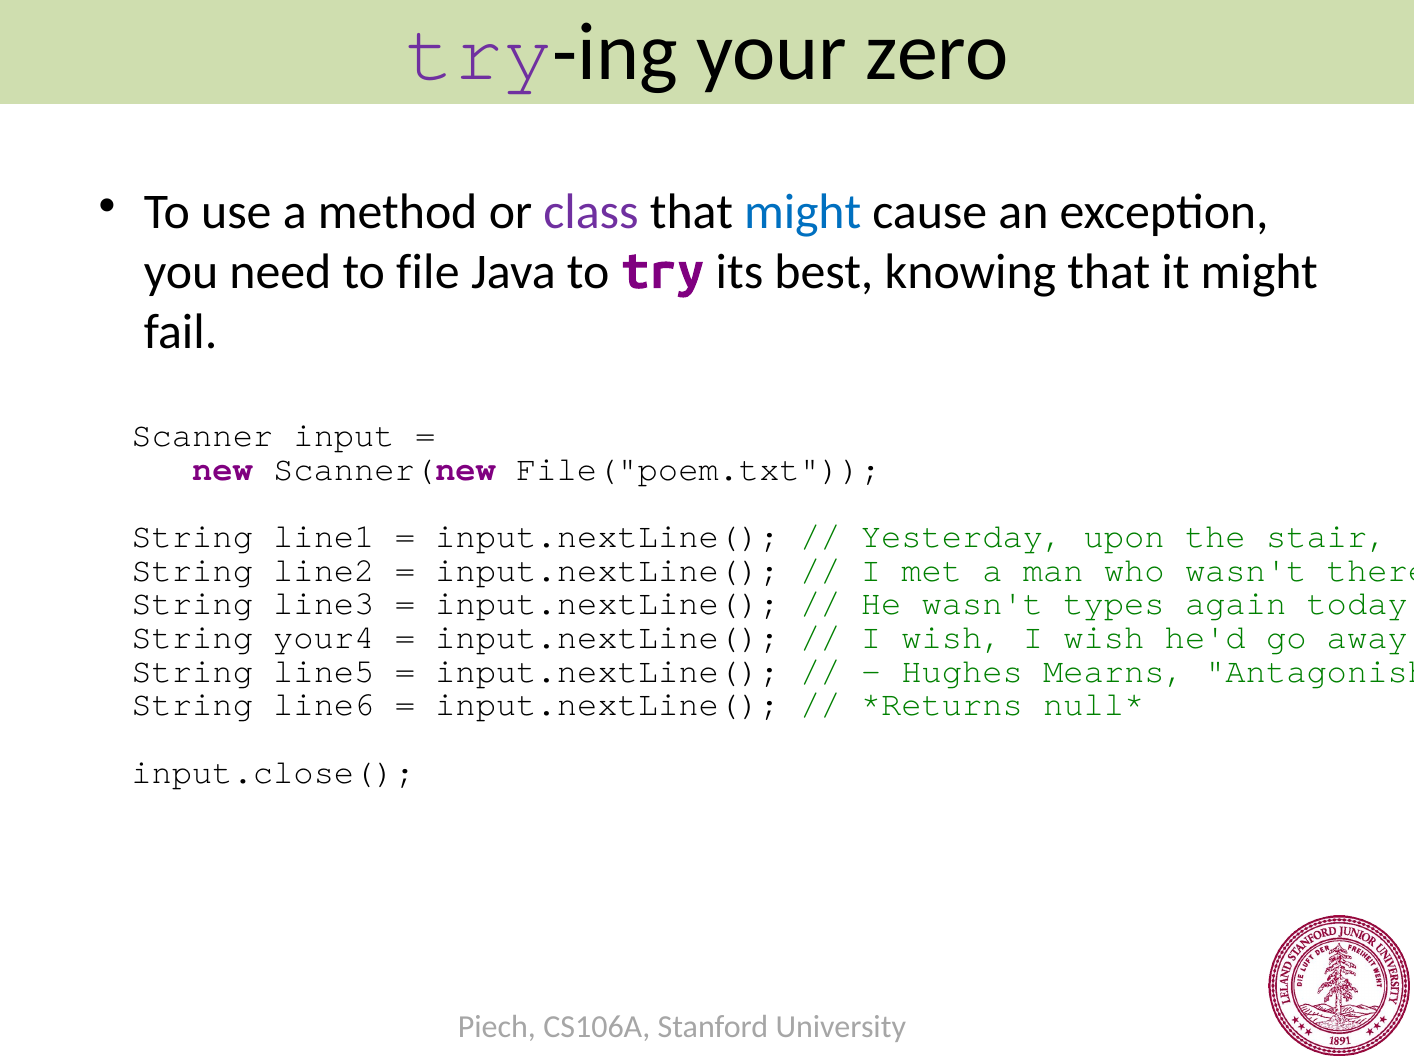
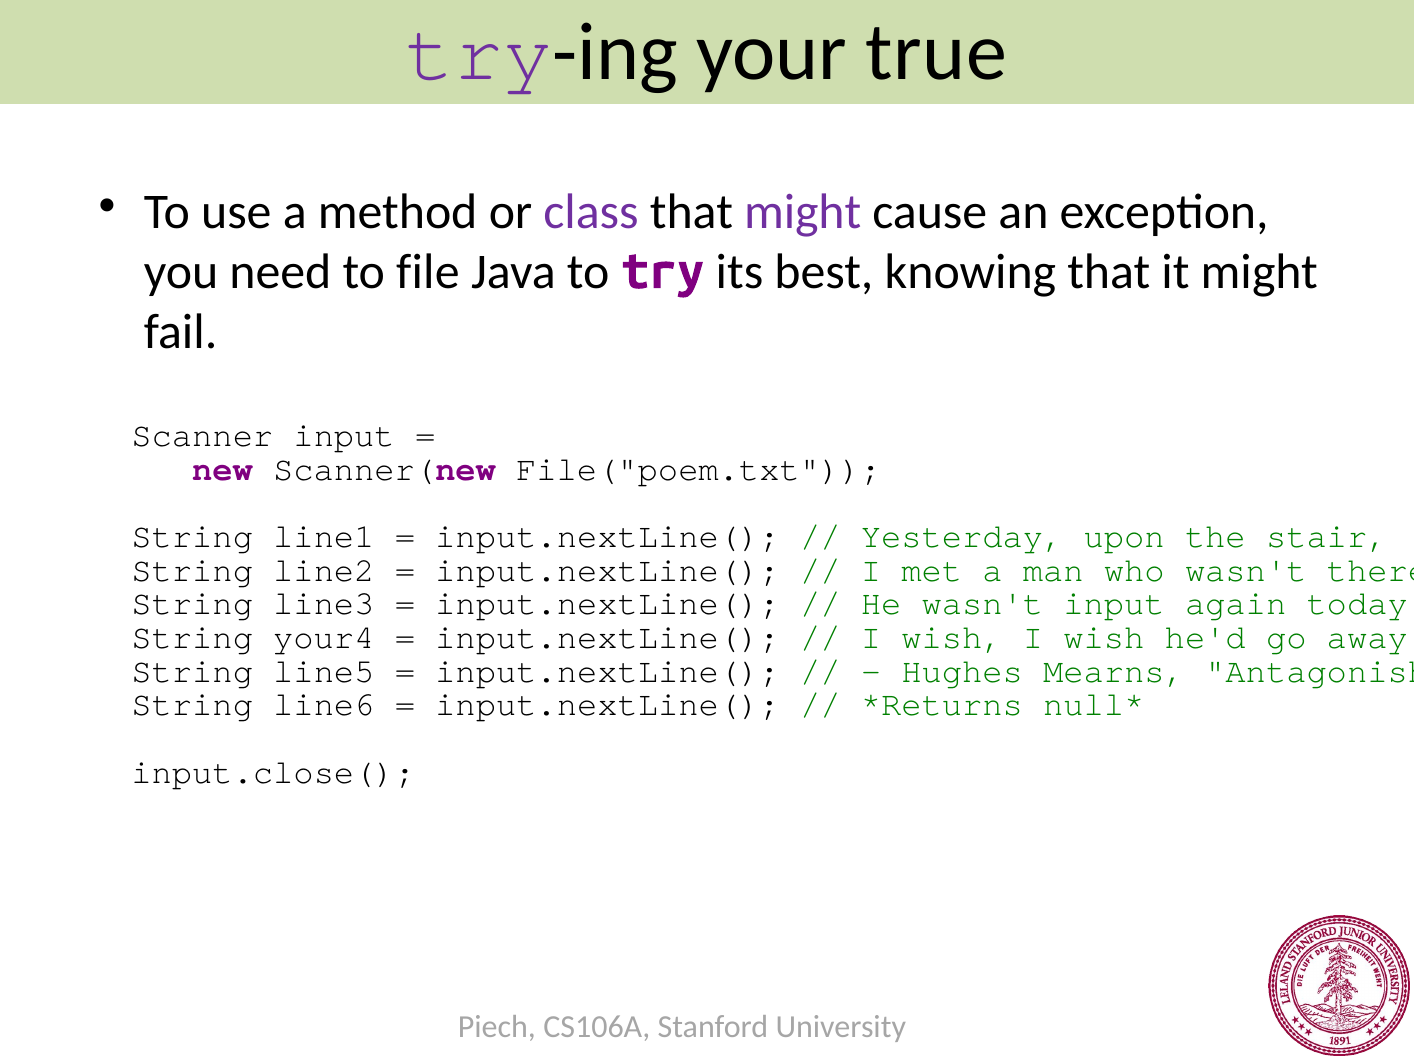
zero: zero -> true (937, 52)
might colour: blue -> purple (803, 212)
wasn't types: types -> input (1114, 604)
